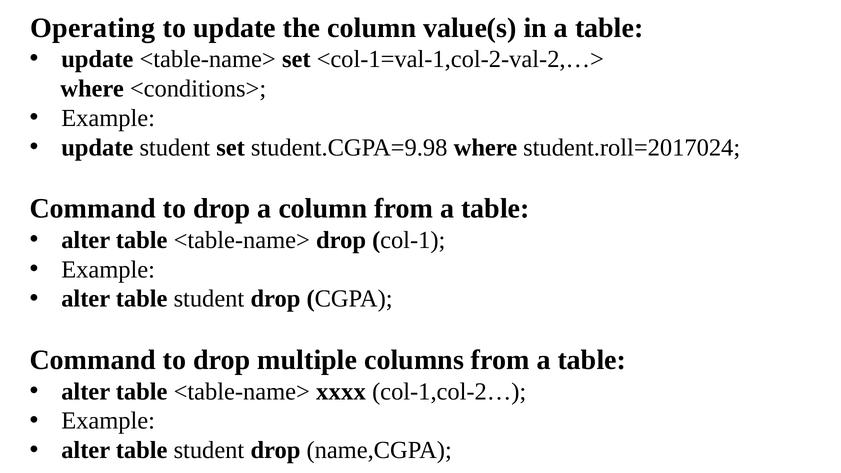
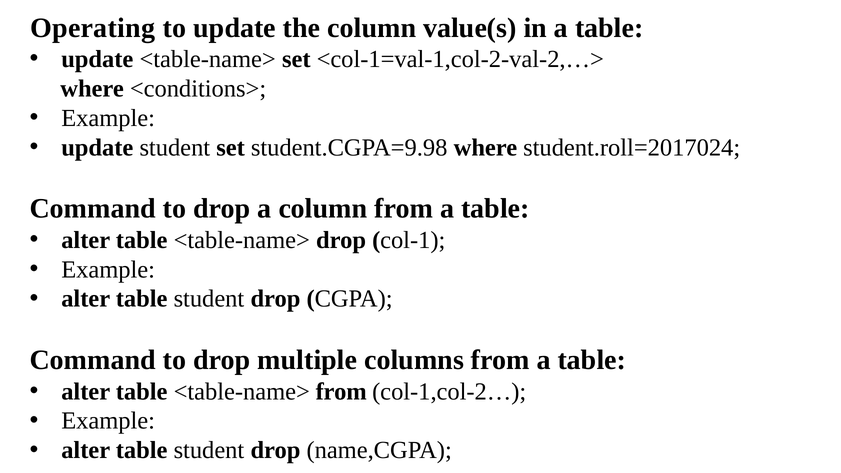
<table-name> xxxx: xxxx -> from (341, 391)
